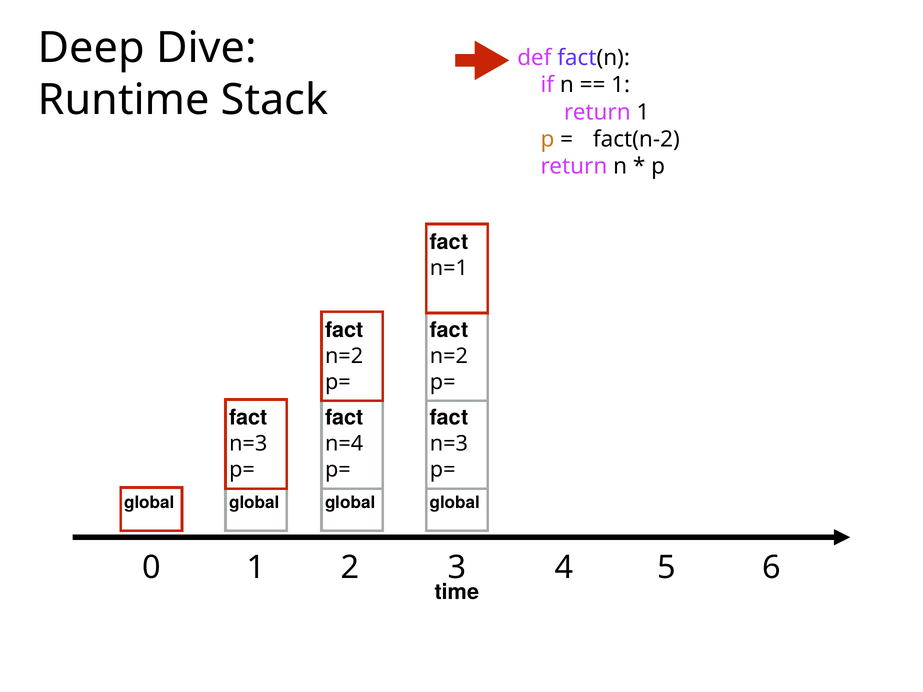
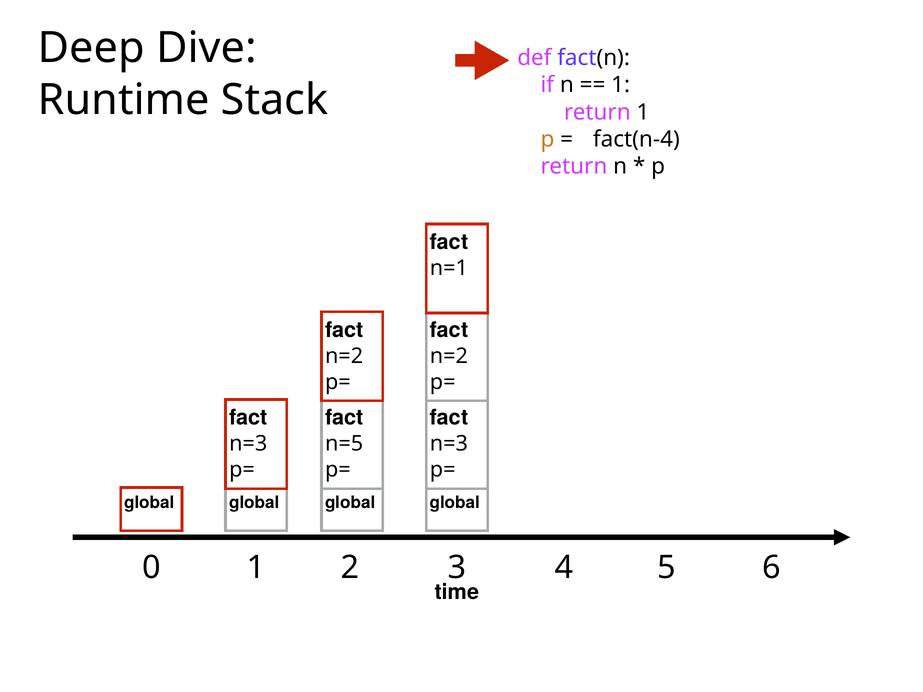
fact(n-2: fact(n-2 -> fact(n-4 (636, 139)
n=4: n=4 -> n=5 (344, 444)
